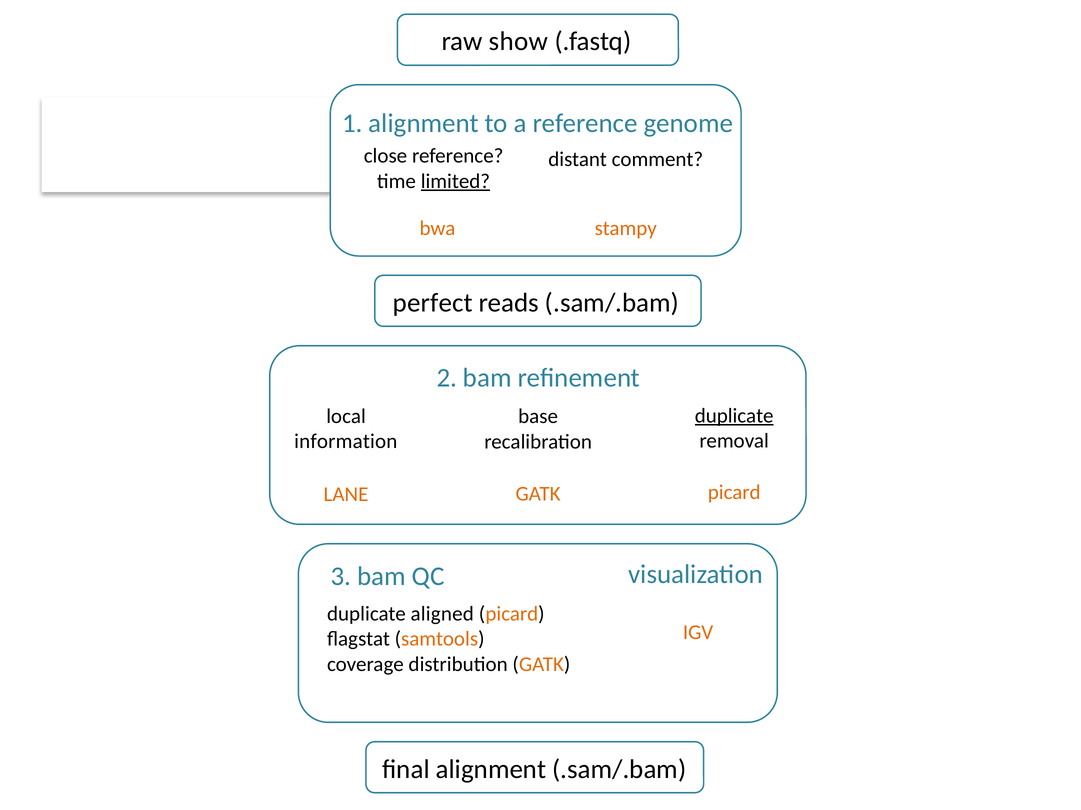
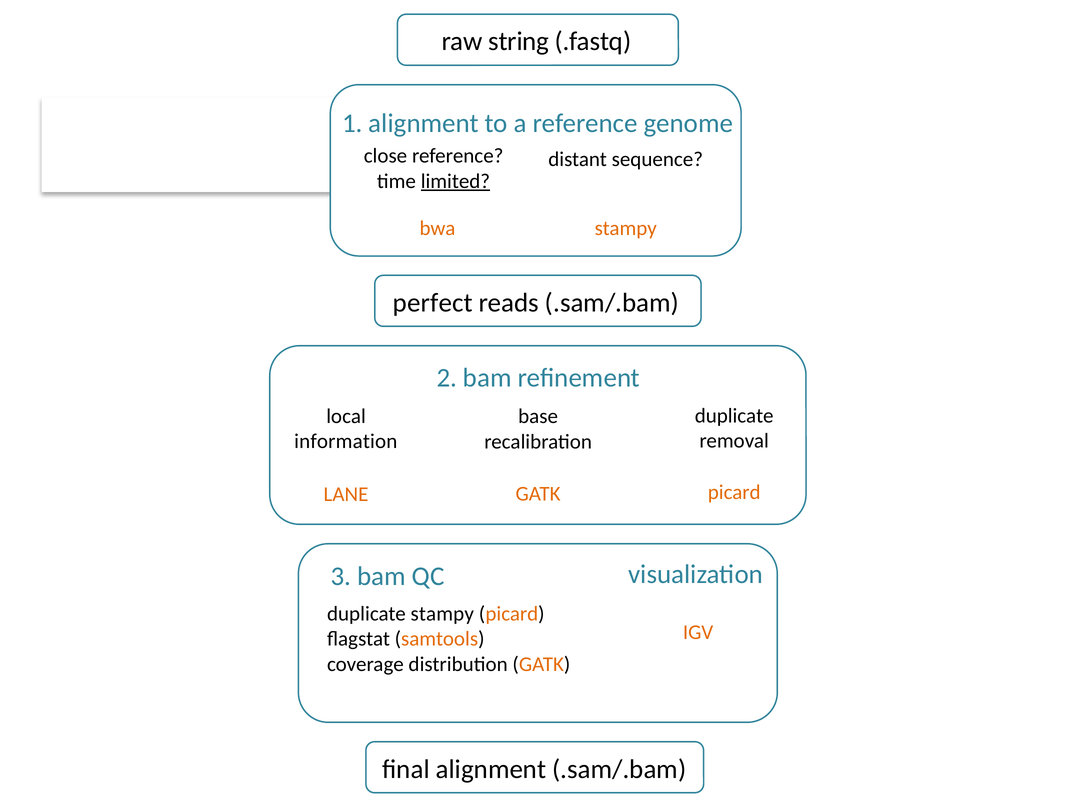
show: show -> string (519, 41)
comment: comment -> sequence (657, 159)
duplicate underline: present -> none (734, 416)
duplicate aligned: aligned -> stampy (442, 614)
